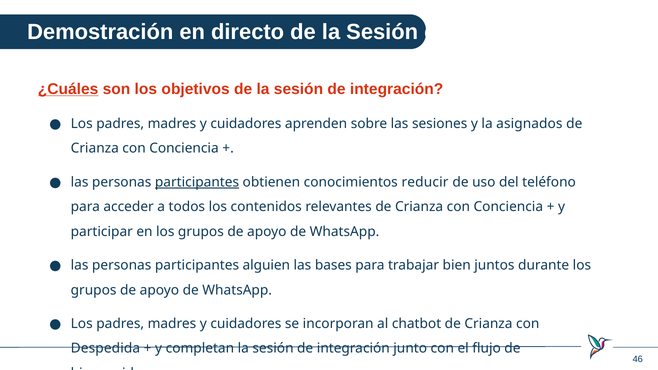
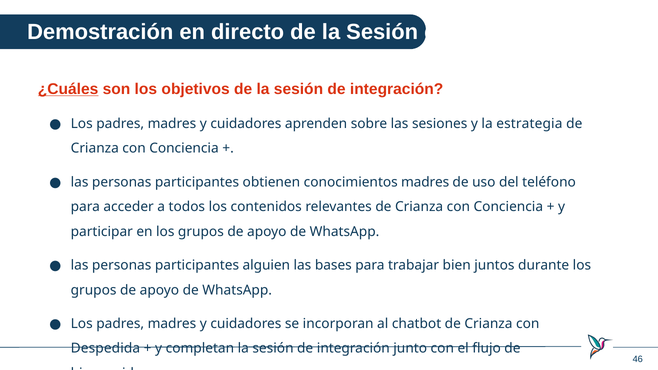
asignados: asignados -> estrategia (529, 124)
participantes underline: present -> none (197, 182)
conocimientos reducir: reducir -> madres (425, 182)
